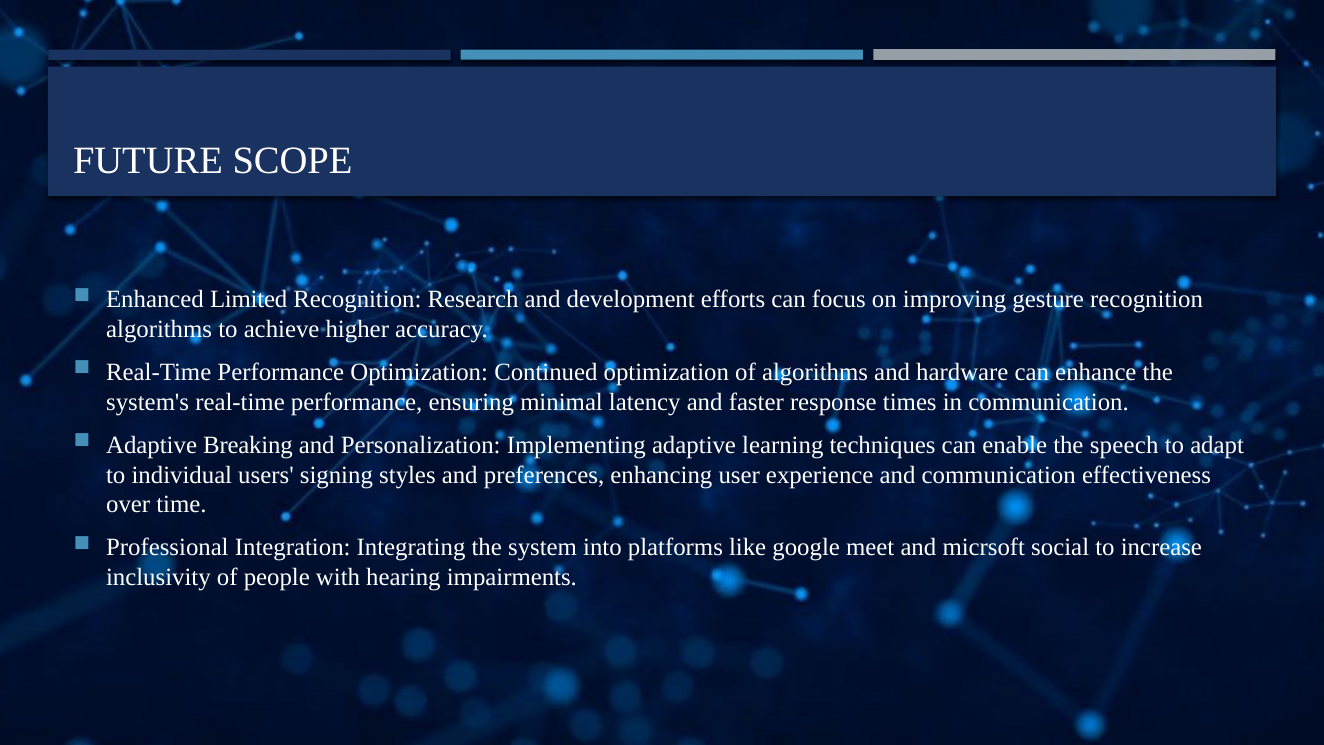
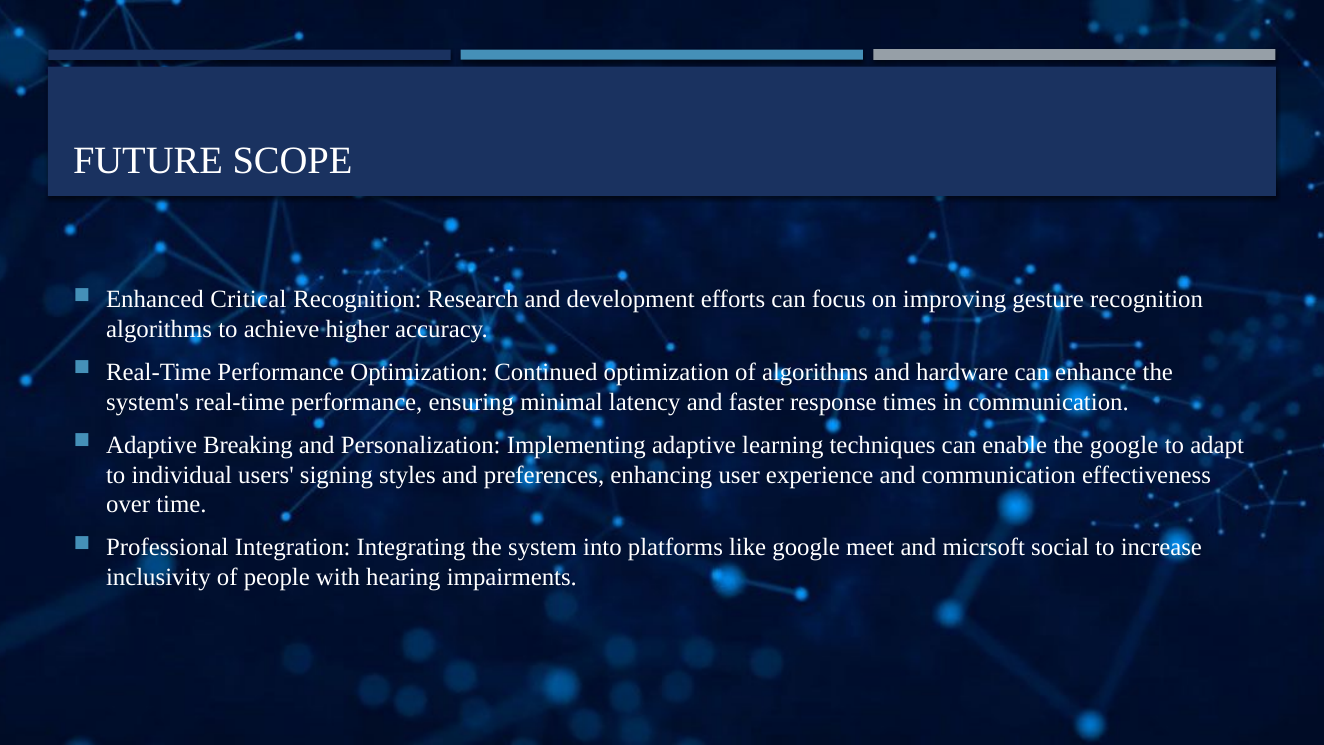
Limited: Limited -> Critical (248, 299)
the speech: speech -> google (1124, 445)
